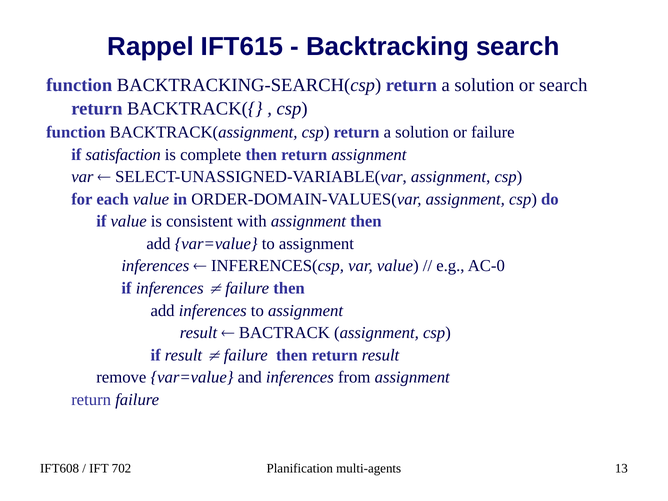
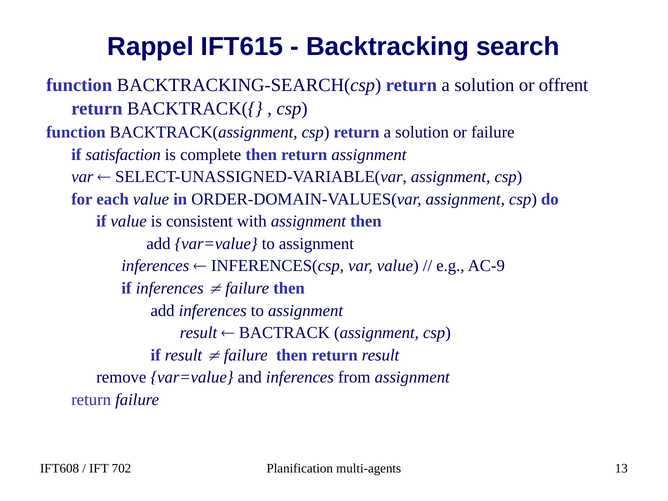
or search: search -> offrent (563, 85)
AC-0: AC-0 -> AC-9 (486, 266)
